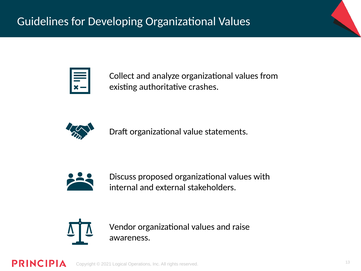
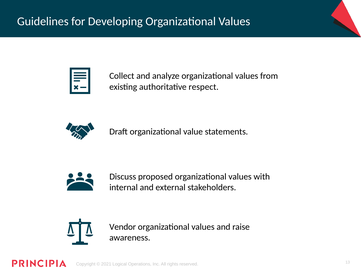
crashes: crashes -> respect (204, 87)
